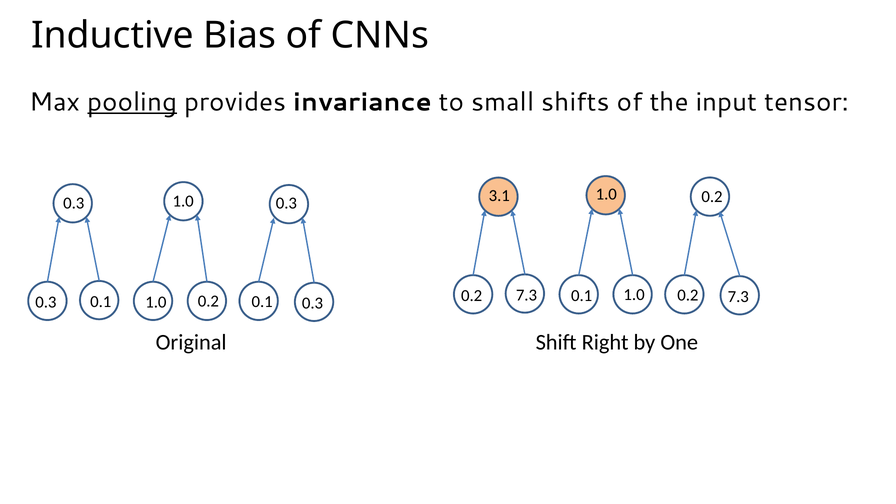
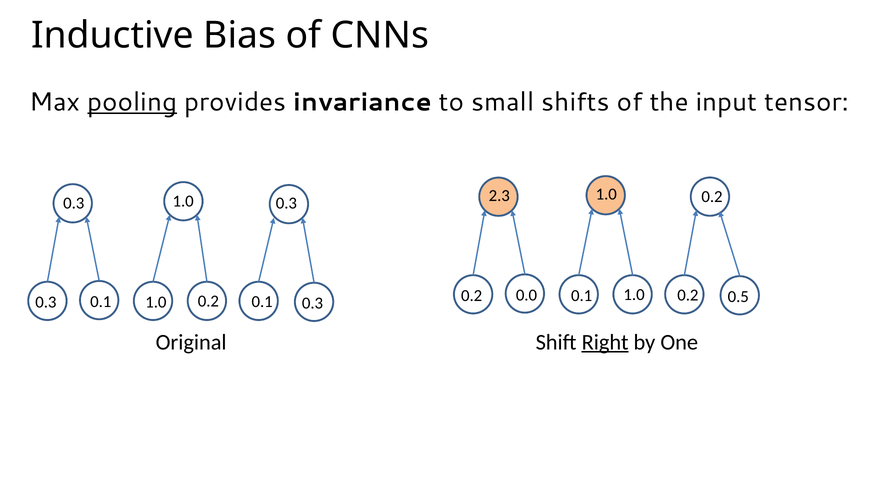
3.1: 3.1 -> 2.3 (499, 196)
7.3: 7.3 -> 0.5 (738, 297)
0.3 0.2 7.3: 7.3 -> 0.0 (526, 295)
Right underline: none -> present (605, 342)
